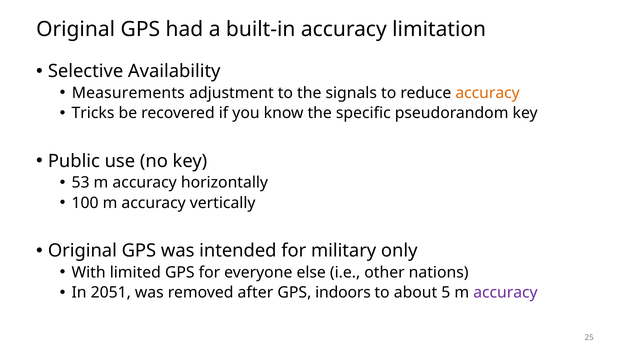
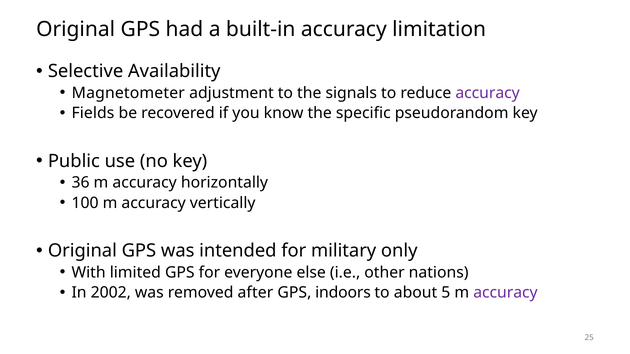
Measurements: Measurements -> Magnetometer (128, 93)
accuracy colour: orange -> purple (488, 93)
Tricks: Tricks -> Fields (93, 113)
53: 53 -> 36 (81, 183)
2051: 2051 -> 2002 (111, 293)
